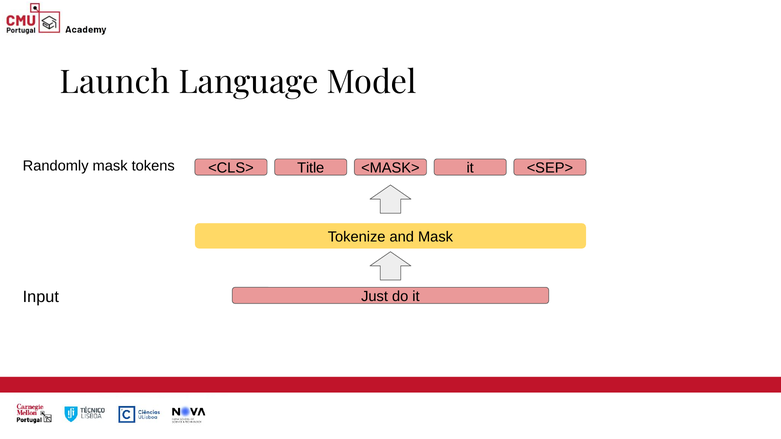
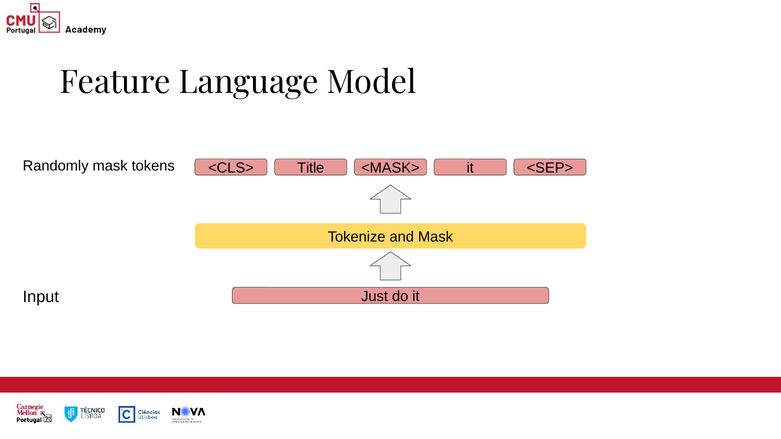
Launch: Launch -> Feature (115, 82)
